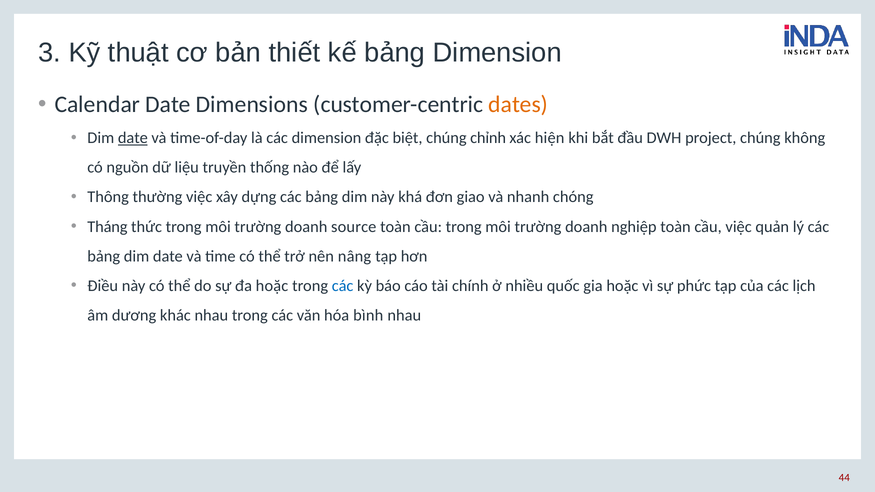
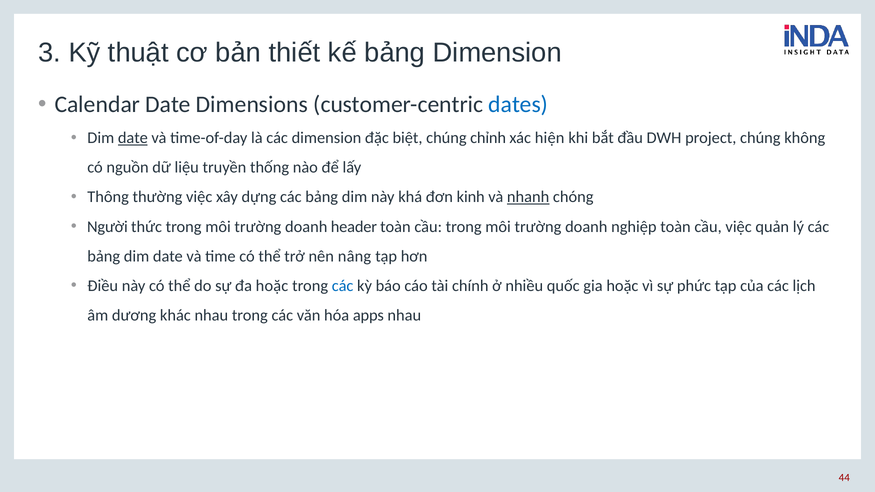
dates colour: orange -> blue (518, 105)
giao: giao -> kinh (471, 197)
nhanh underline: none -> present (528, 197)
Tháng: Tháng -> Người (107, 227)
source: source -> header (354, 227)
bình: bình -> apps (368, 315)
